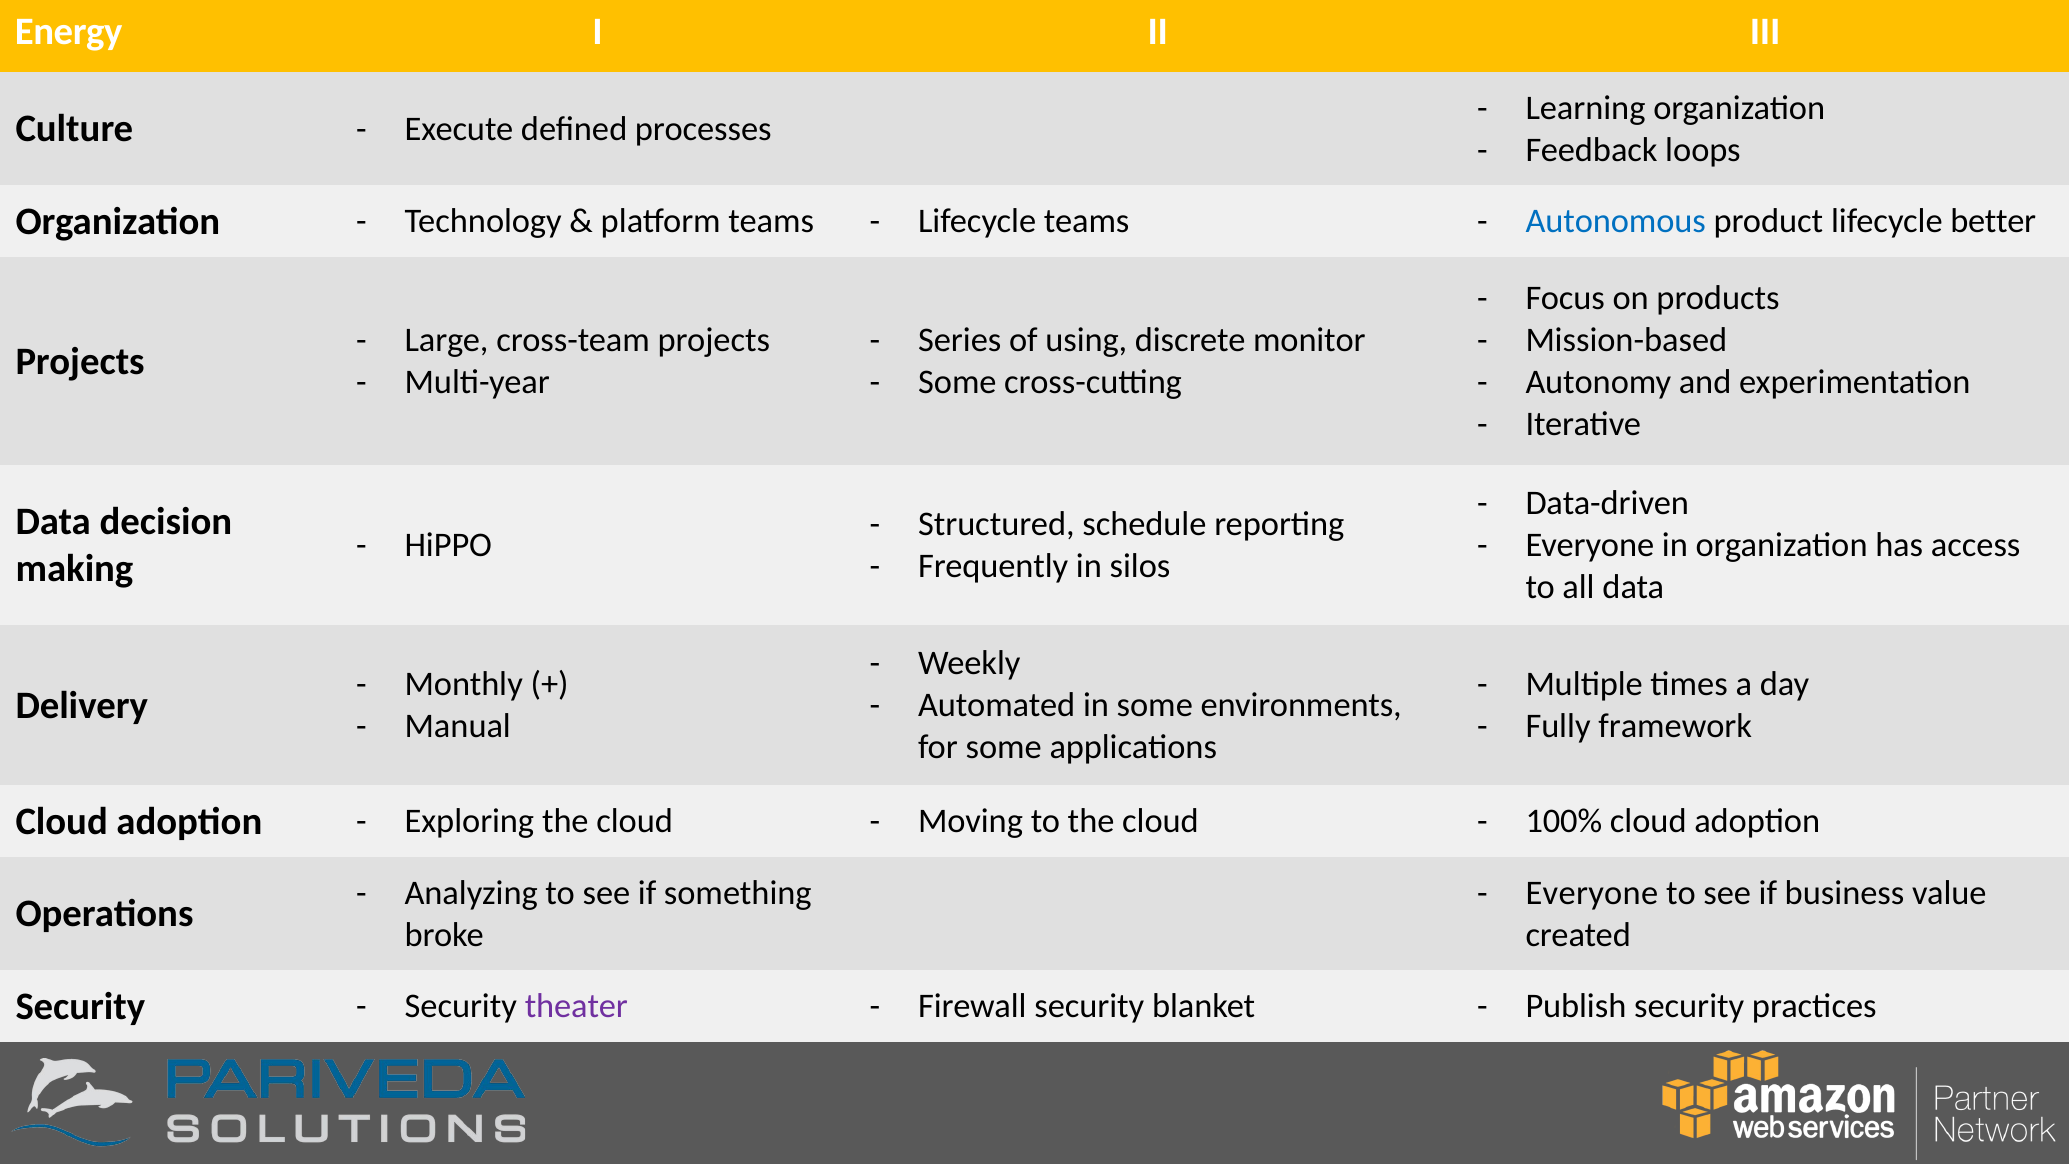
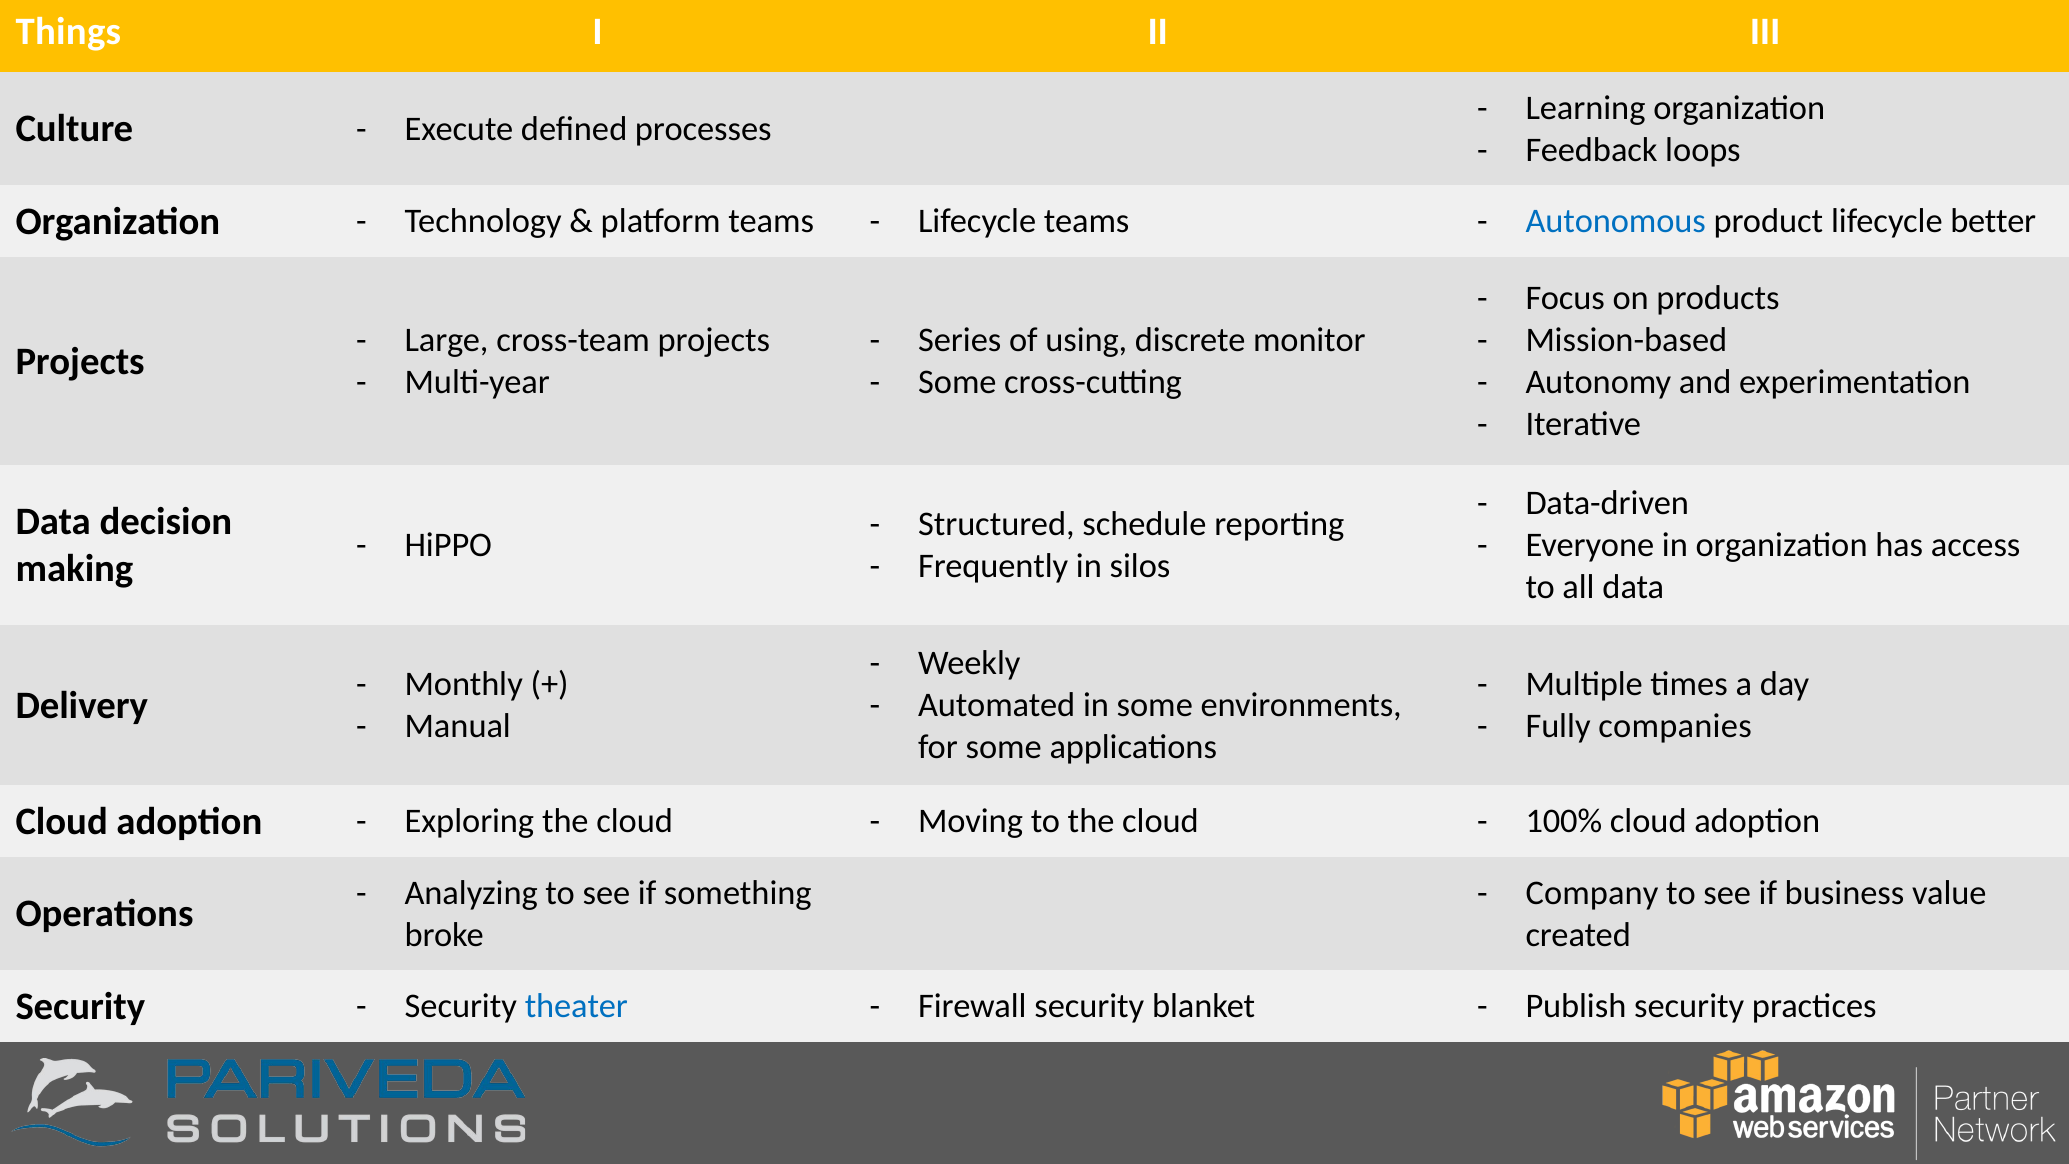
Energy: Energy -> Things (68, 32)
framework: framework -> companies (1675, 726)
Everyone: Everyone -> Company (1592, 893)
theater colour: purple -> blue (576, 1006)
